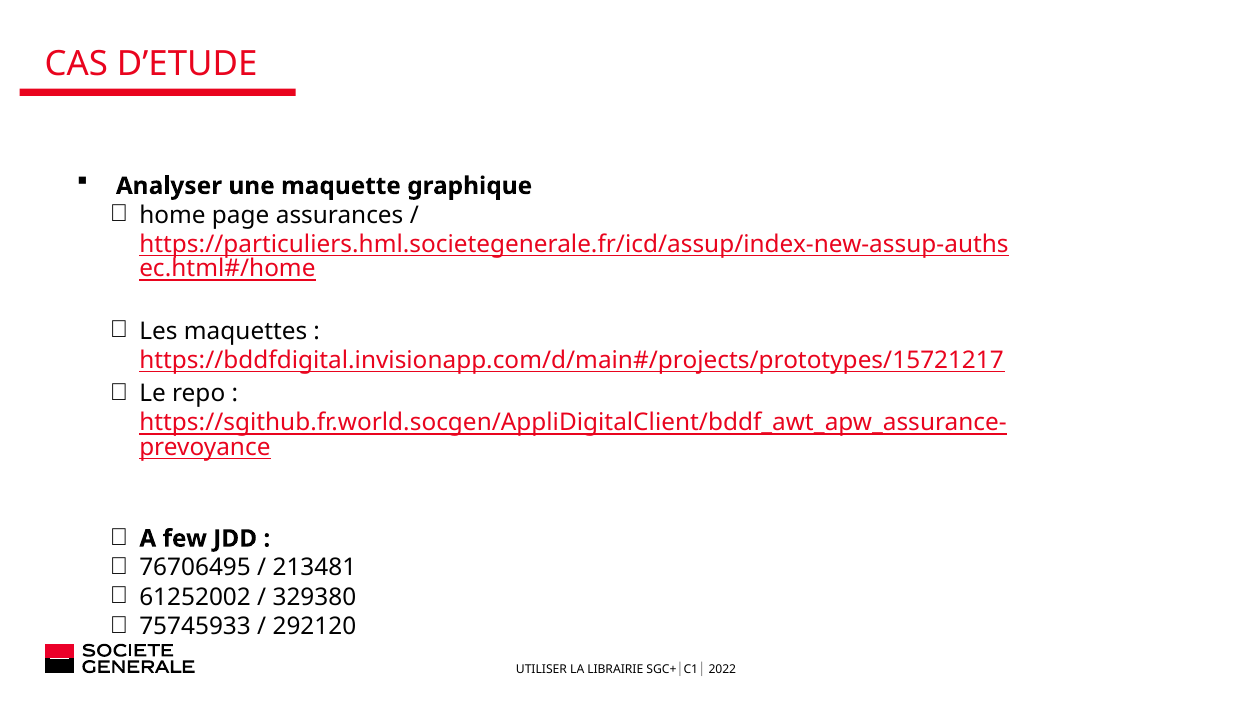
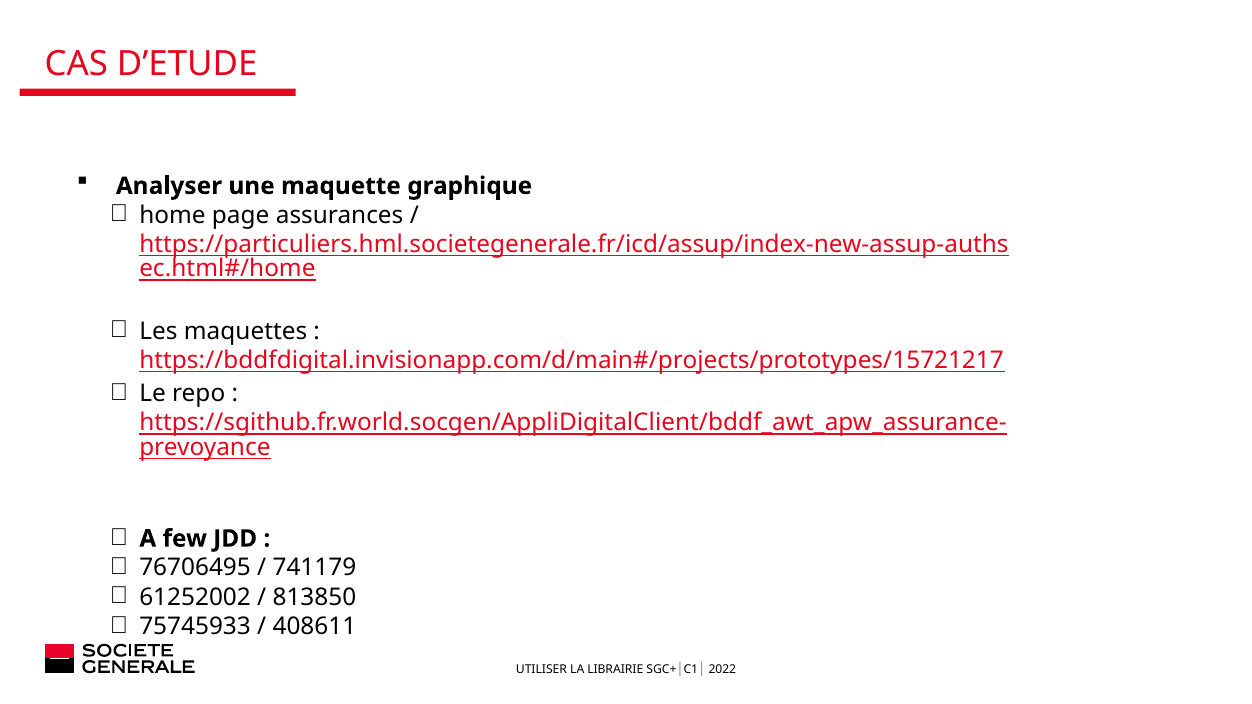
213481: 213481 -> 741179 (314, 568)
329380: 329380 -> 813850 (314, 597)
292120: 292120 -> 408611 (314, 627)
